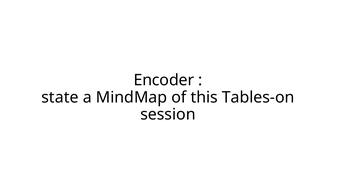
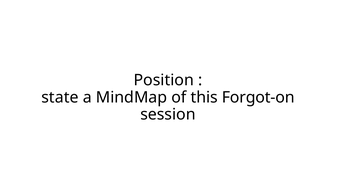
Encoder: Encoder -> Position (164, 80)
Tables-on: Tables-on -> Forgot-on (258, 97)
